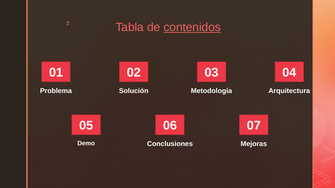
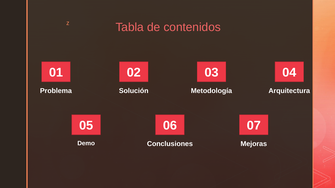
contenidos underline: present -> none (192, 27)
